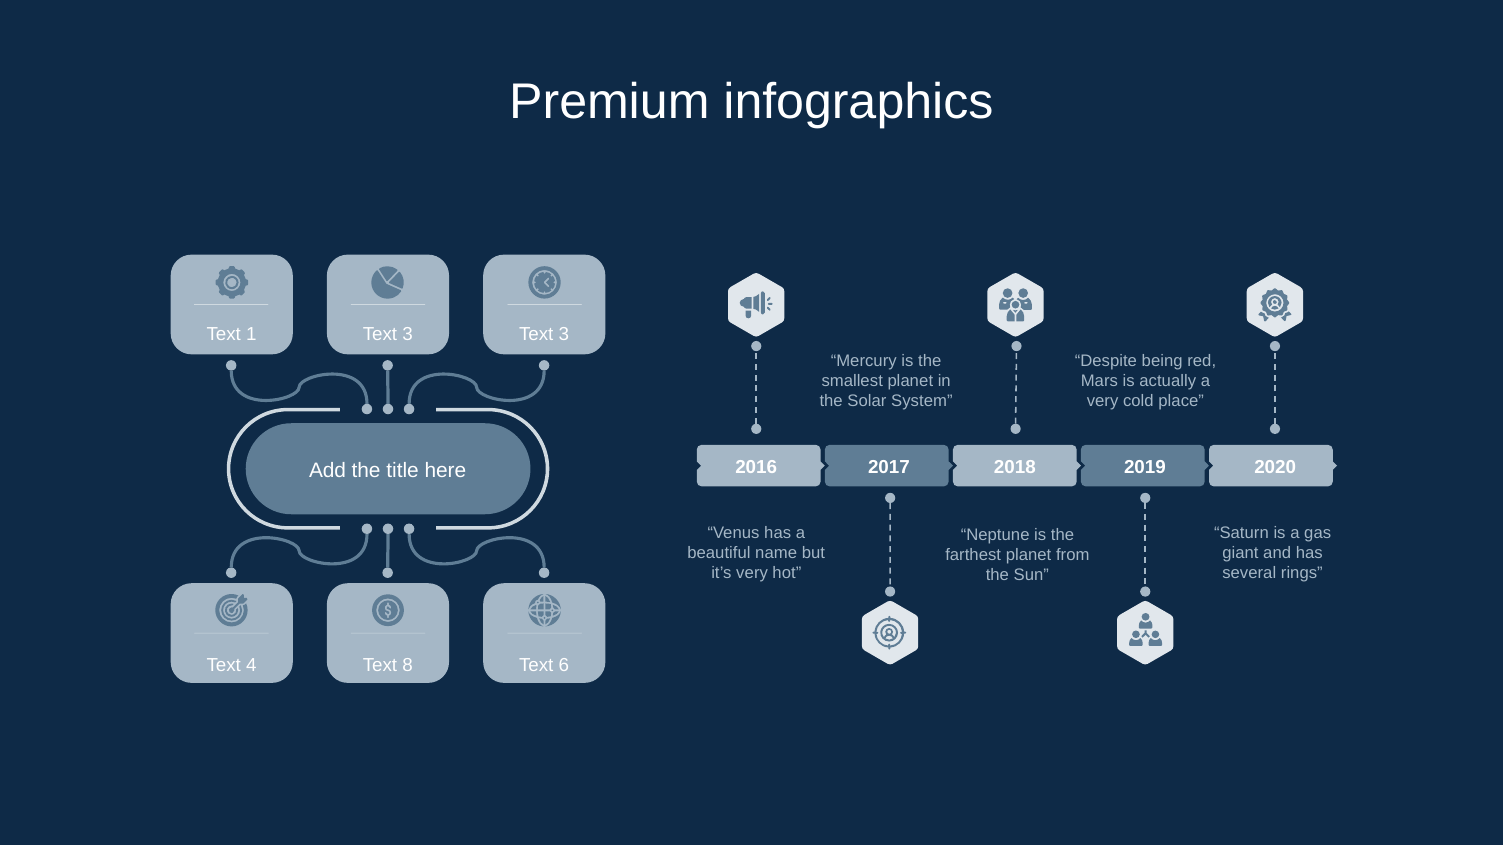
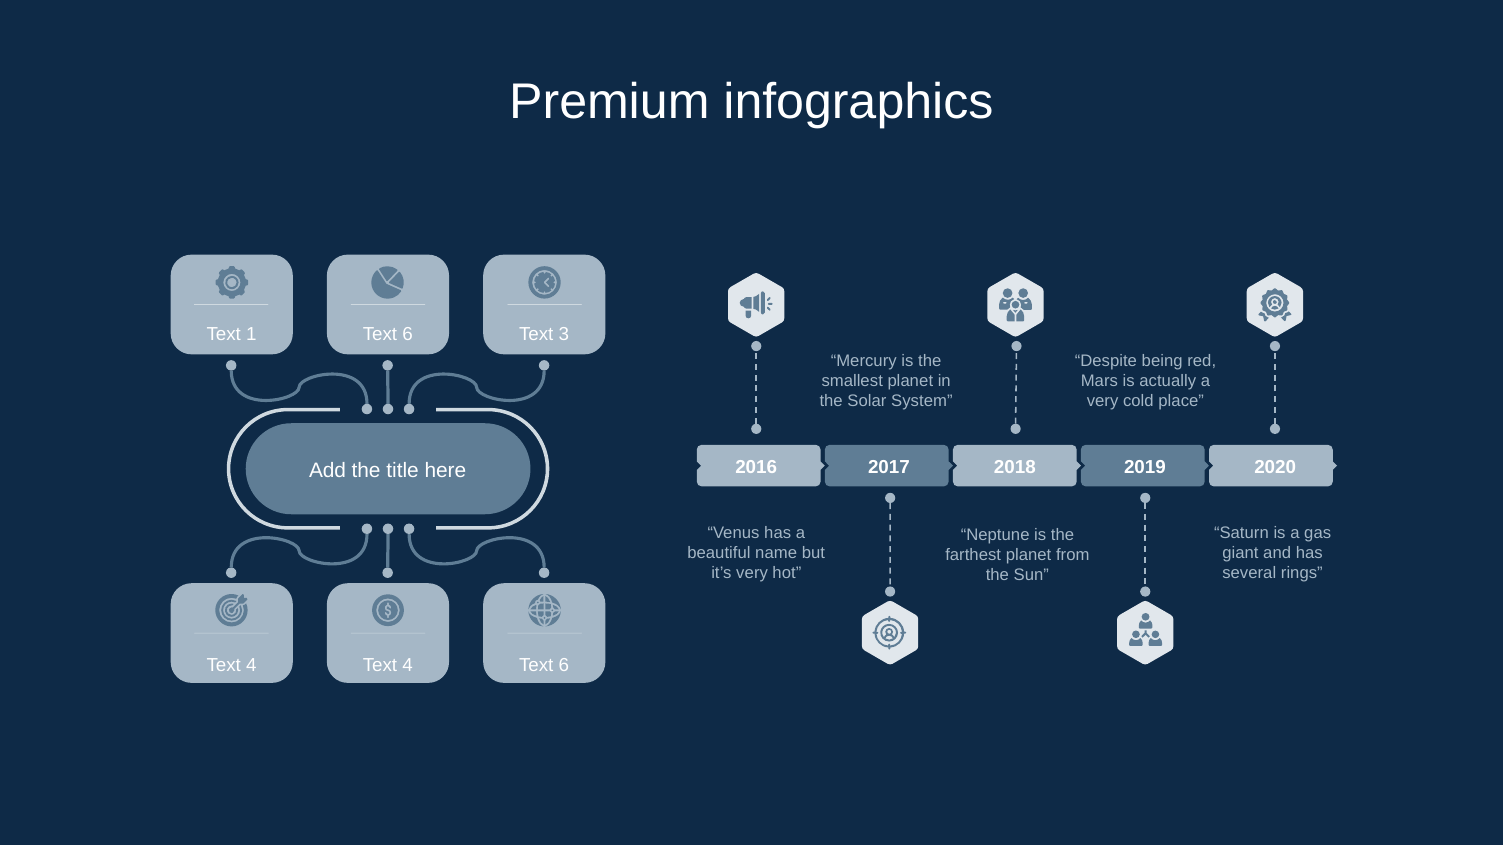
1 Text 3: 3 -> 6 (408, 335)
4 Text 8: 8 -> 4 (408, 666)
